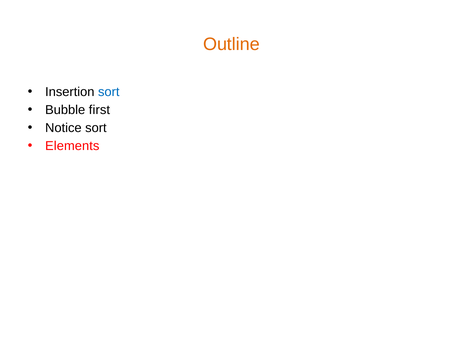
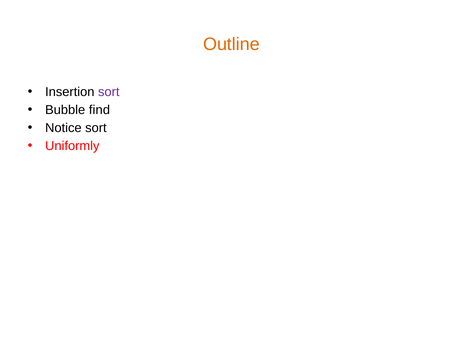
sort colour: blue -> purple (109, 92)
first: first -> find (99, 110)
Elements: Elements -> Uniformly (72, 146)
